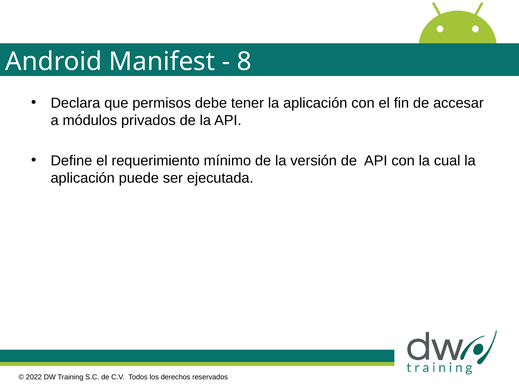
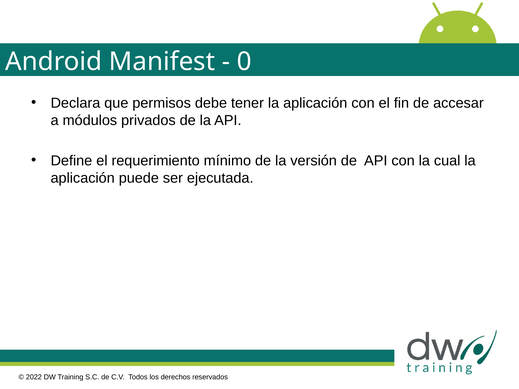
8: 8 -> 0 (244, 62)
